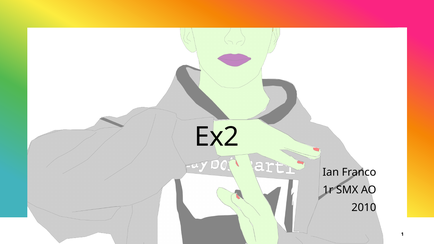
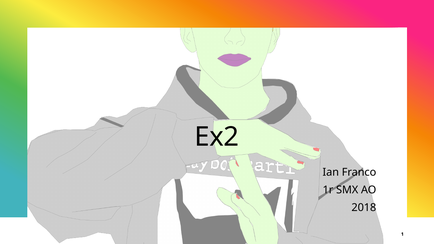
2010: 2010 -> 2018 (364, 208)
